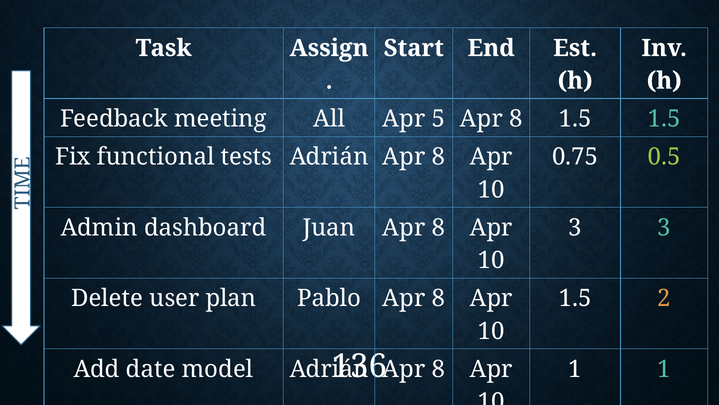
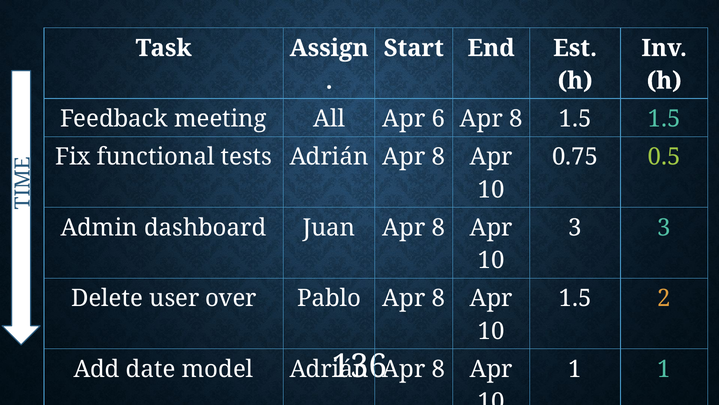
5: 5 -> 6 (438, 119)
plan: plan -> over (231, 298)
